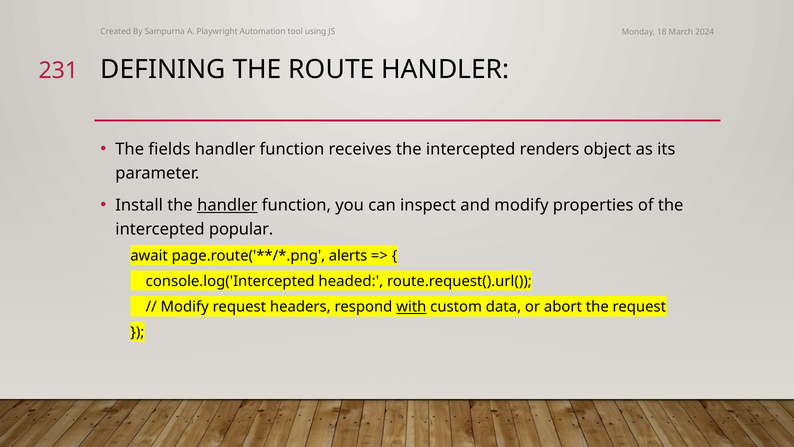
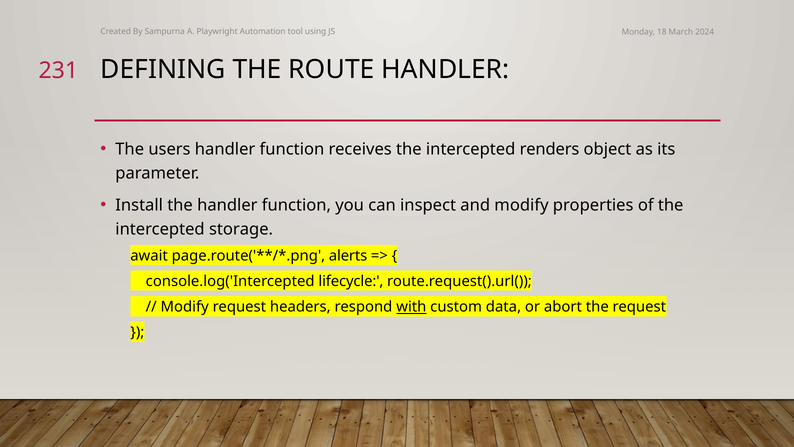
fields: fields -> users (169, 149)
handler underline: present -> none (227, 205)
popular: popular -> storage (241, 229)
headed: headed -> lifecycle (351, 281)
